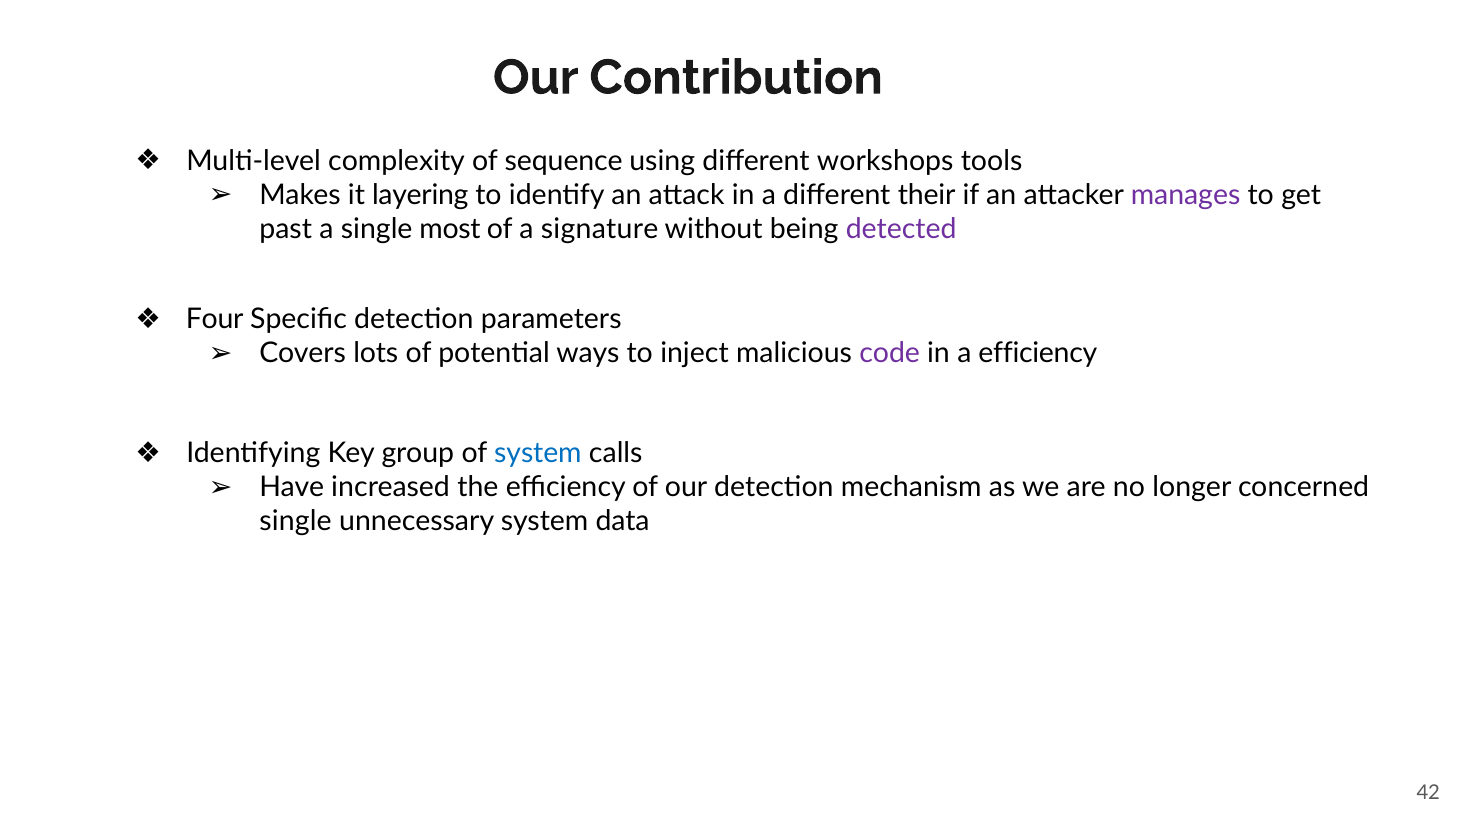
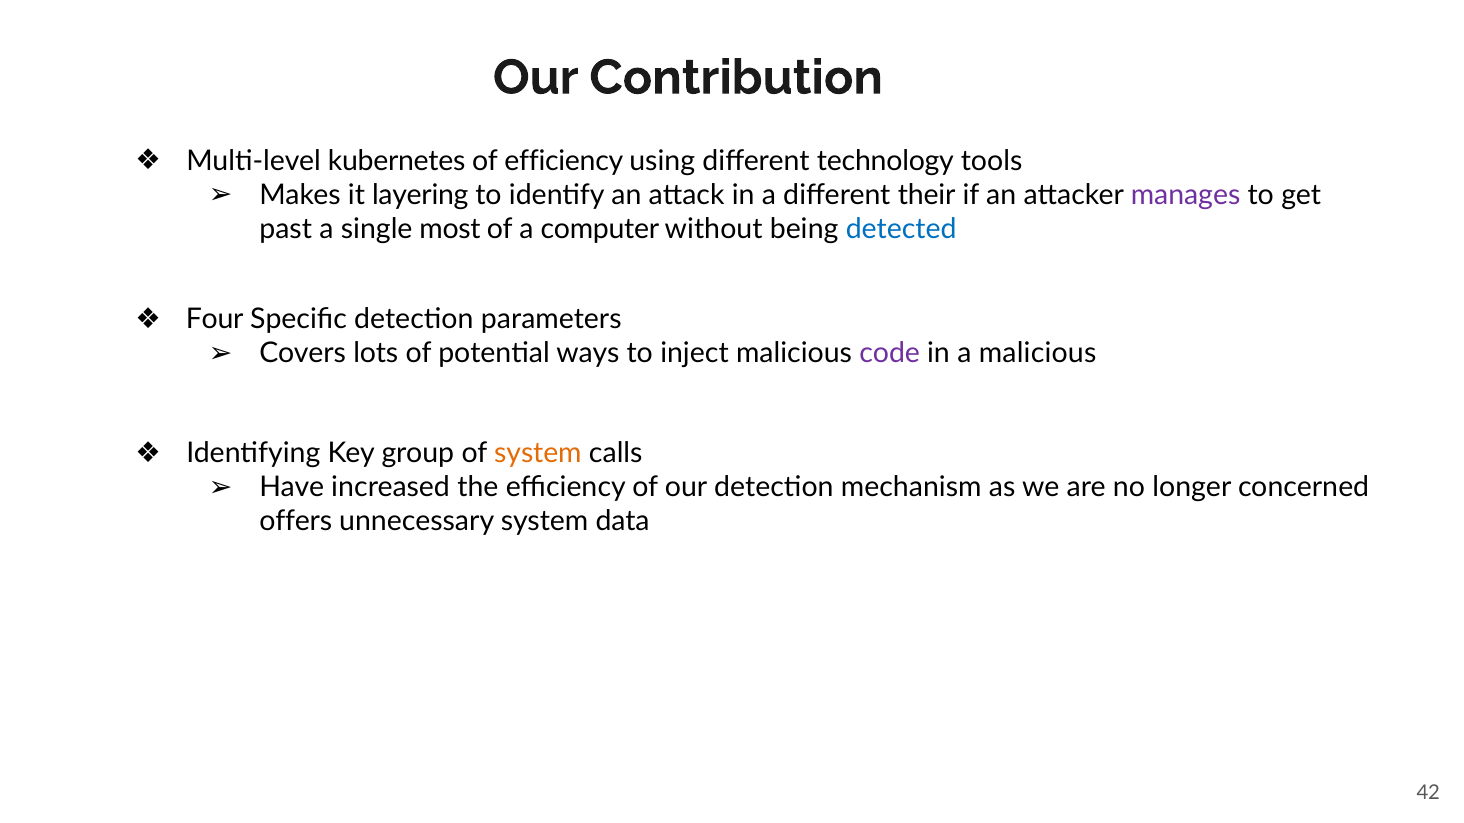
complexity: complexity -> kubernetes (397, 161)
of sequence: sequence -> efficiency (564, 161)
workshops: workshops -> technology (885, 161)
signature: signature -> computer (600, 229)
detected colour: purple -> blue (901, 229)
a efficiency: efficiency -> malicious (1038, 353)
system colour: blue -> orange (538, 454)
single: single -> offers (296, 522)
